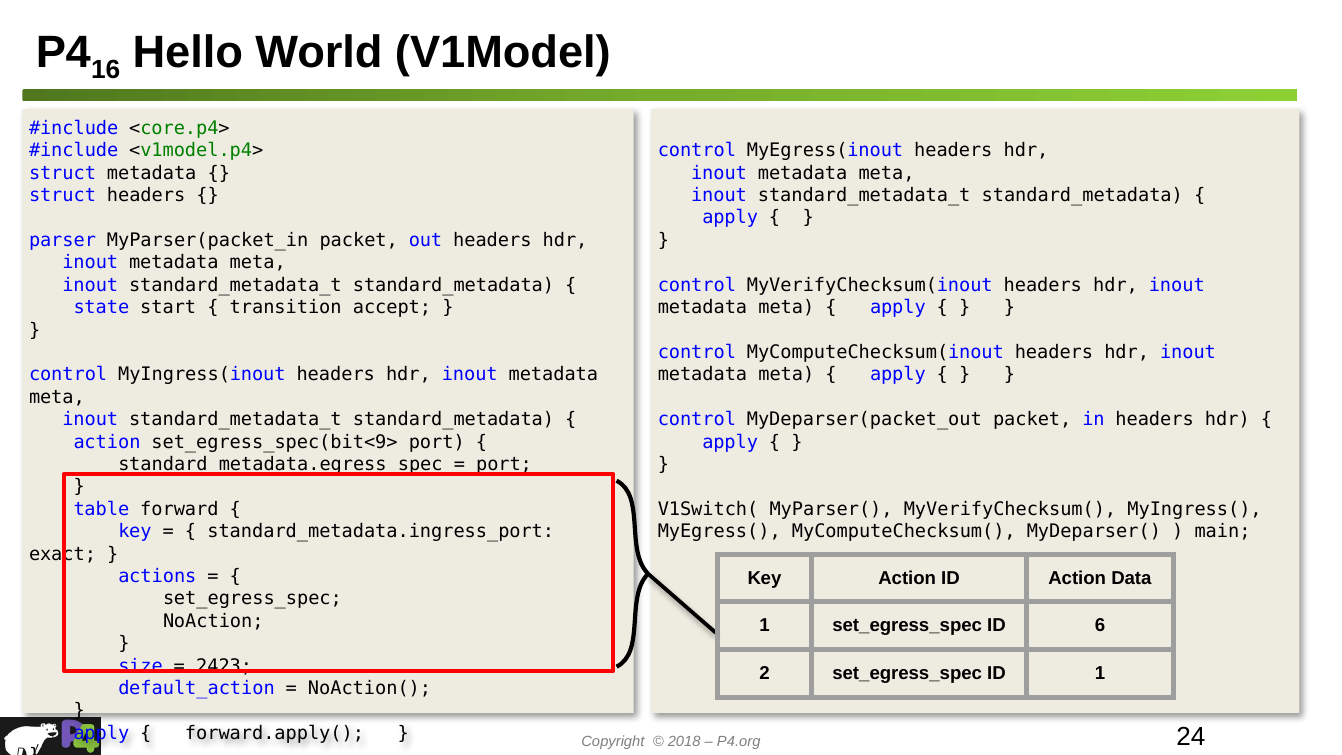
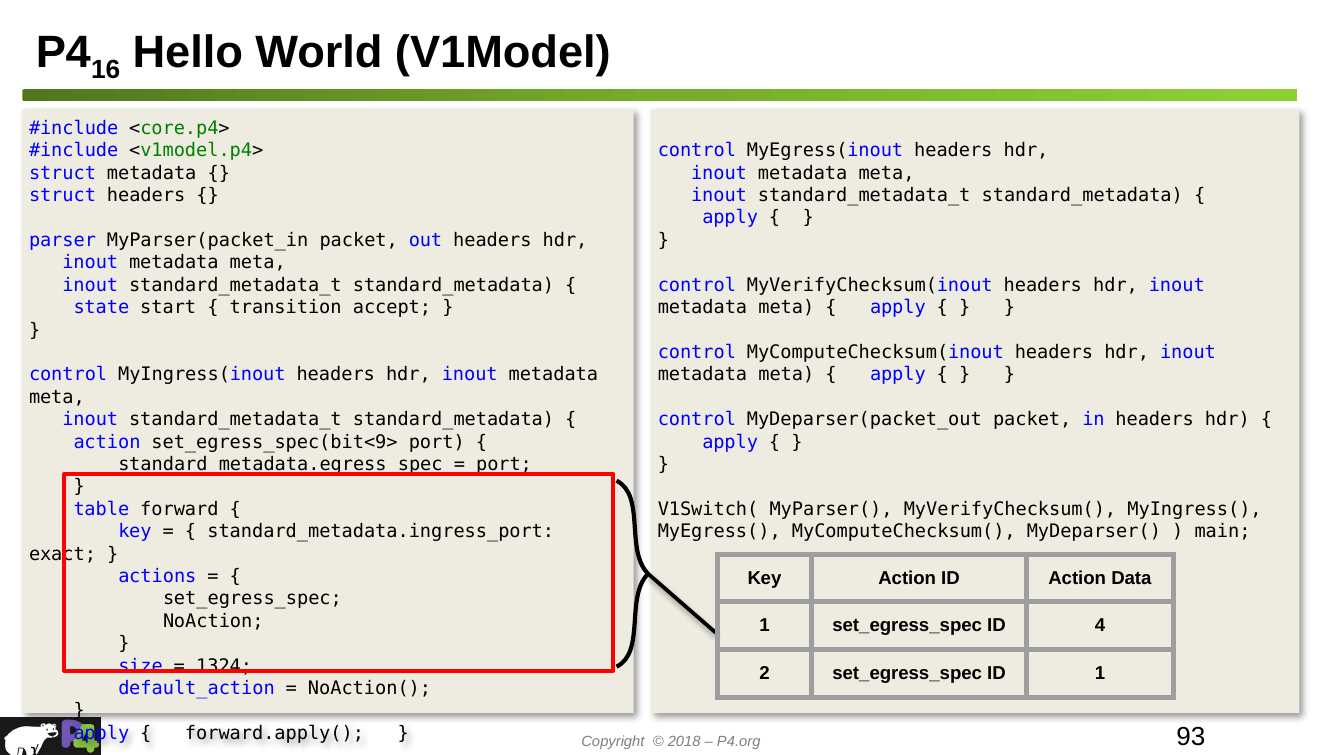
6: 6 -> 4 (1100, 626)
2423: 2423 -> 1324 (224, 666)
24: 24 -> 93 (1191, 737)
